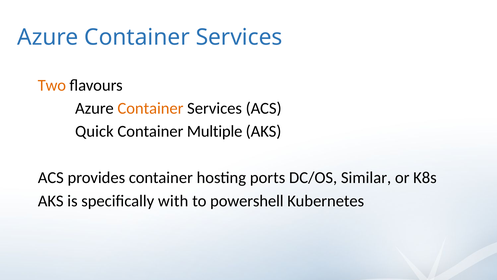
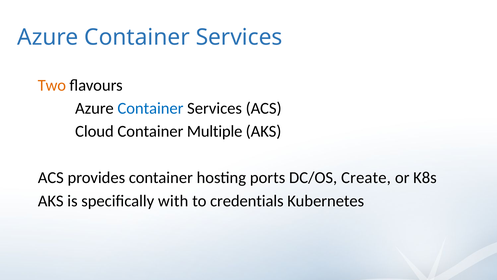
Container colour: orange -> blue (150, 108)
Quick: Quick -> Cloud (94, 131)
Similar: Similar -> Create (366, 177)
powershell: powershell -> credentials (247, 201)
